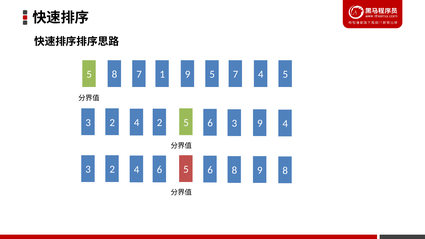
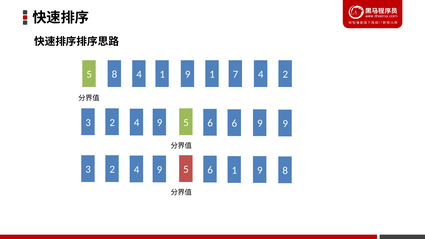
8 7: 7 -> 4 (139, 74)
9 5: 5 -> 1 (212, 74)
4 5: 5 -> 2 (285, 74)
2: 2 -> 9 (160, 123)
5 4: 4 -> 9 (285, 124)
6 3: 3 -> 6 (234, 123)
6: 6 -> 9 (160, 170)
6 8: 8 -> 1 (234, 170)
